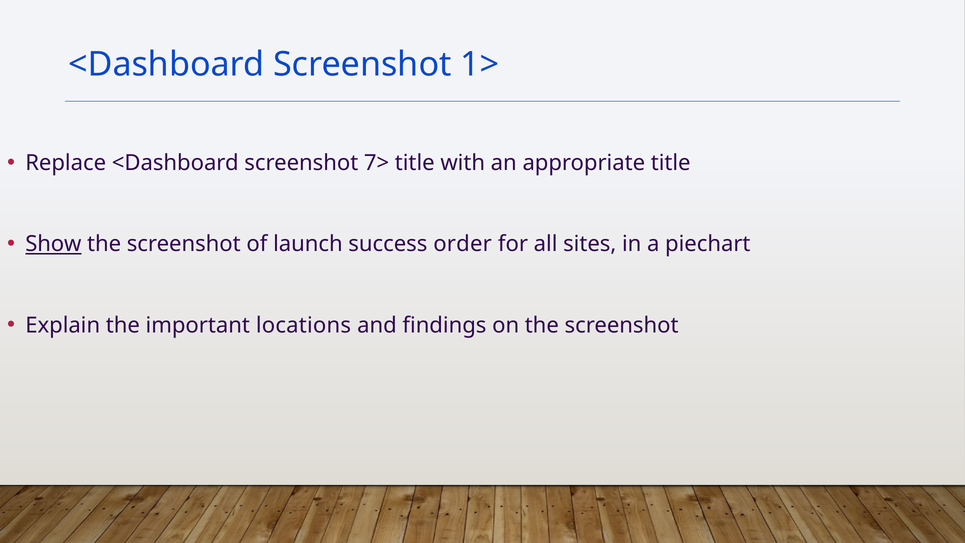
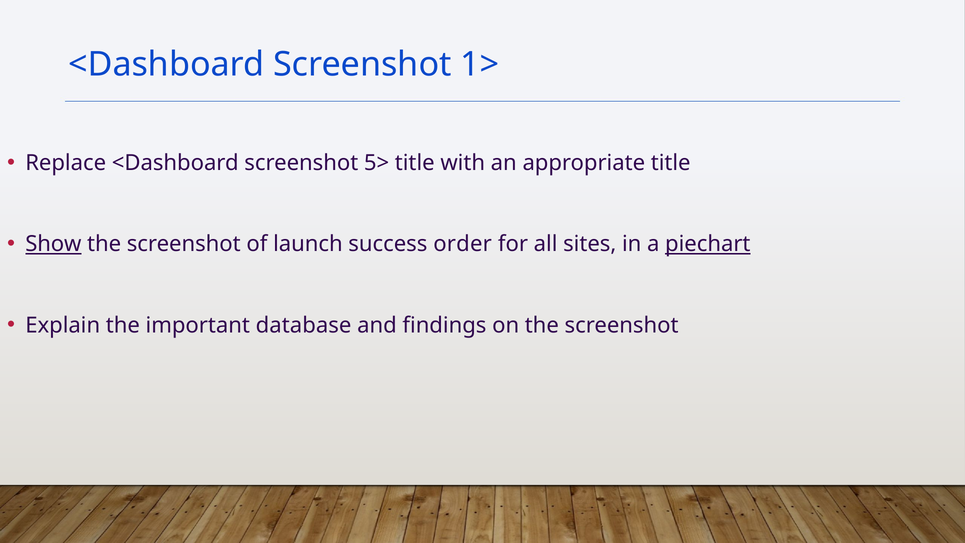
7>: 7> -> 5> (377, 163)
piechart underline: none -> present (708, 244)
locations: locations -> database (304, 325)
